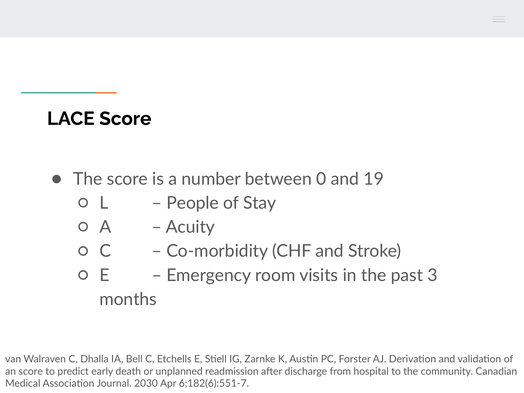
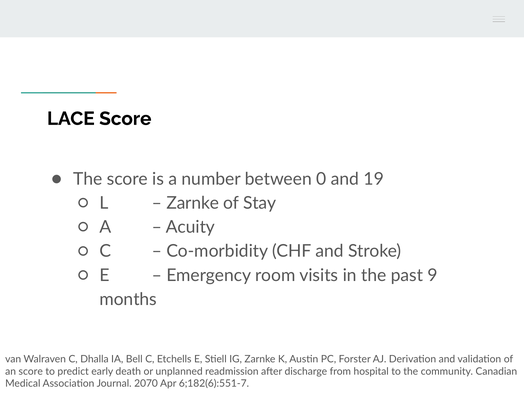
People: People -> Zarnke (193, 203)
3: 3 -> 9 (433, 275)
2030: 2030 -> 2070 (146, 384)
